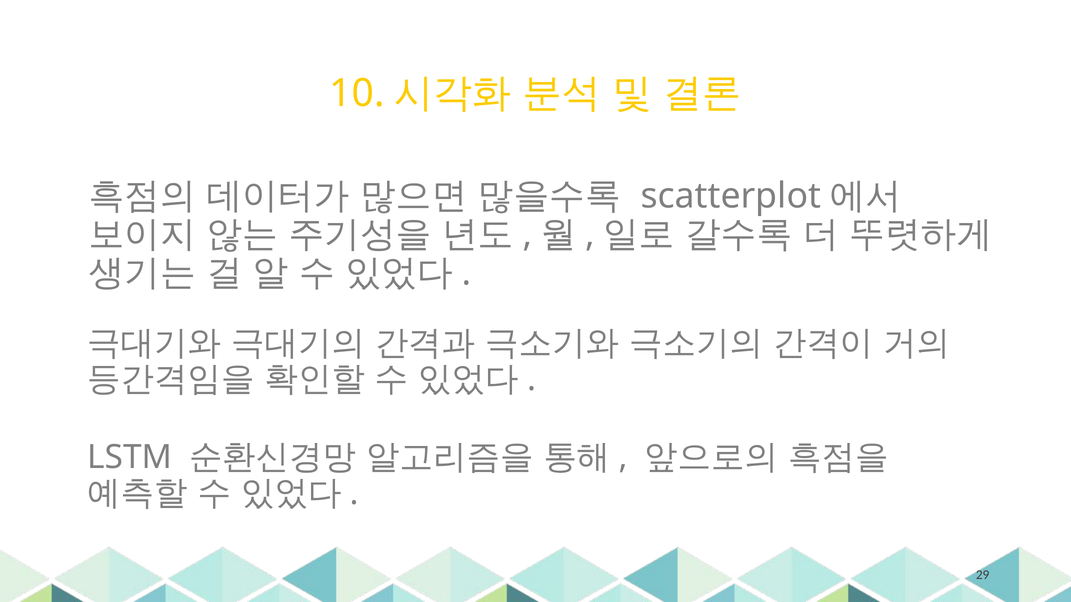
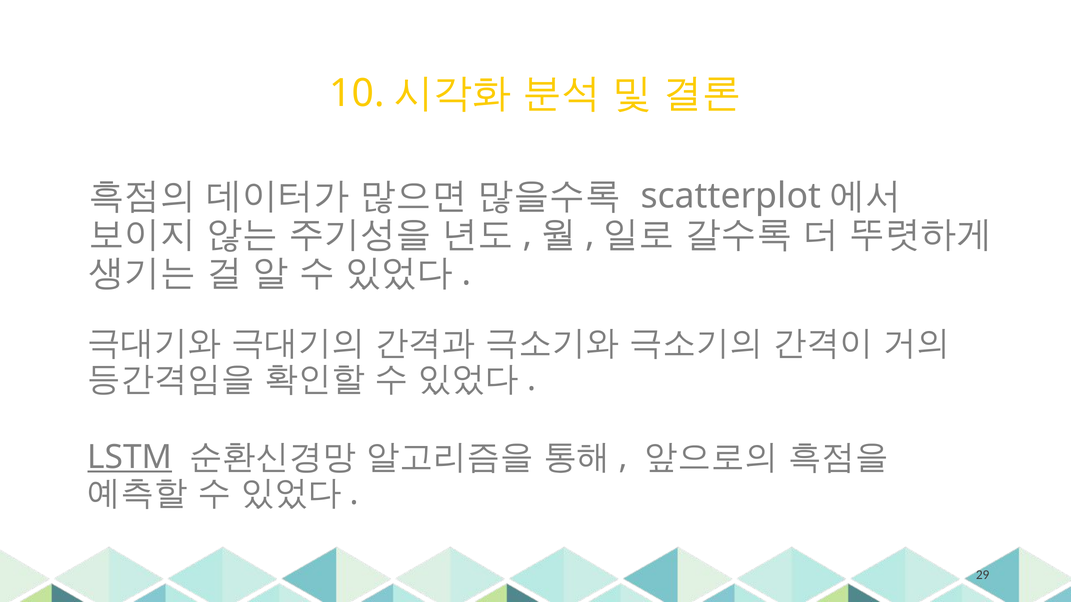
LSTM underline: none -> present (130, 457)
